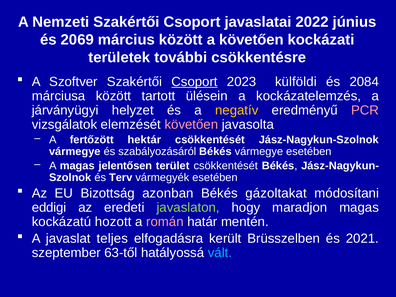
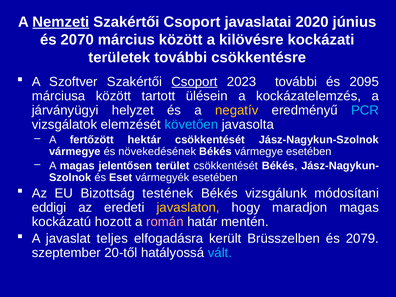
Nemzeti underline: none -> present (61, 22)
2022: 2022 -> 2020 (312, 22)
2069: 2069 -> 2070 (77, 40)
a követően: követően -> kilövésre (251, 40)
2023 külföldi: külföldi -> további (296, 82)
2084: 2084 -> 2095 (364, 82)
PCR colour: pink -> light blue (365, 110)
követően colour: pink -> light blue (191, 124)
szabályozásáról: szabályozásáról -> növekedésének (157, 152)
Terv: Terv -> Eset (121, 178)
azonban: azonban -> testének (168, 193)
gázoltakat: gázoltakat -> vizsgálunk (276, 193)
javaslaton colour: light green -> yellow (188, 207)
2021: 2021 -> 2079 (362, 239)
63-től: 63-től -> 20-től (121, 253)
